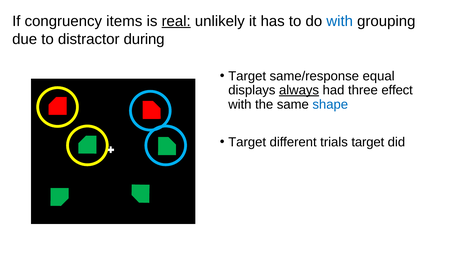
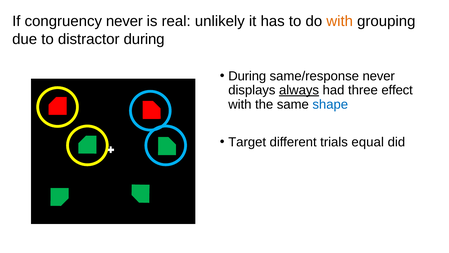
congruency items: items -> never (124, 21)
real underline: present -> none (176, 21)
with colour: blue -> orange (340, 21)
Target: Target -> During (247, 76)
same/response equal: equal -> never (379, 76)
trials target: target -> equal (368, 142)
